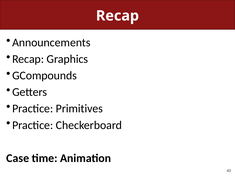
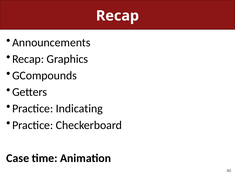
Primitives: Primitives -> Indicating (79, 108)
